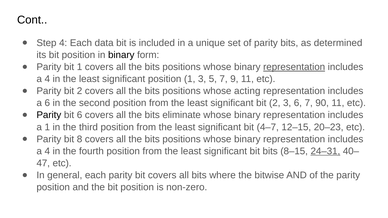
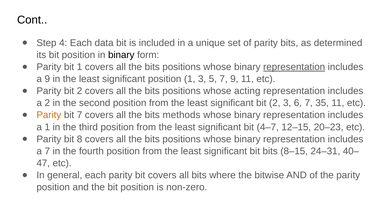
4: 4 -> 9 (47, 79)
a 6: 6 -> 2 (47, 103)
90: 90 -> 35 (322, 103)
Parity colour: black -> orange (49, 115)
bit 6: 6 -> 7 (80, 115)
eliminate: eliminate -> methods (181, 115)
4: 4 -> 7 (47, 151)
24–31 underline: present -> none (325, 151)
